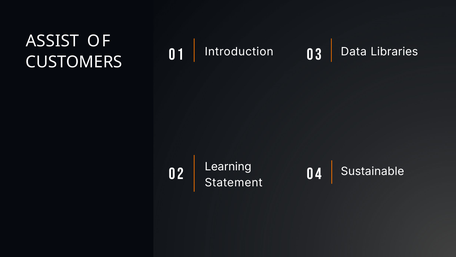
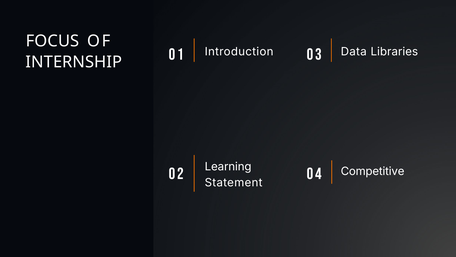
ASSIST: ASSIST -> FOCUS (53, 41)
CUSTOMERS: CUSTOMERS -> INTERNSHIP (74, 62)
Sustainable: Sustainable -> Competitive (373, 171)
